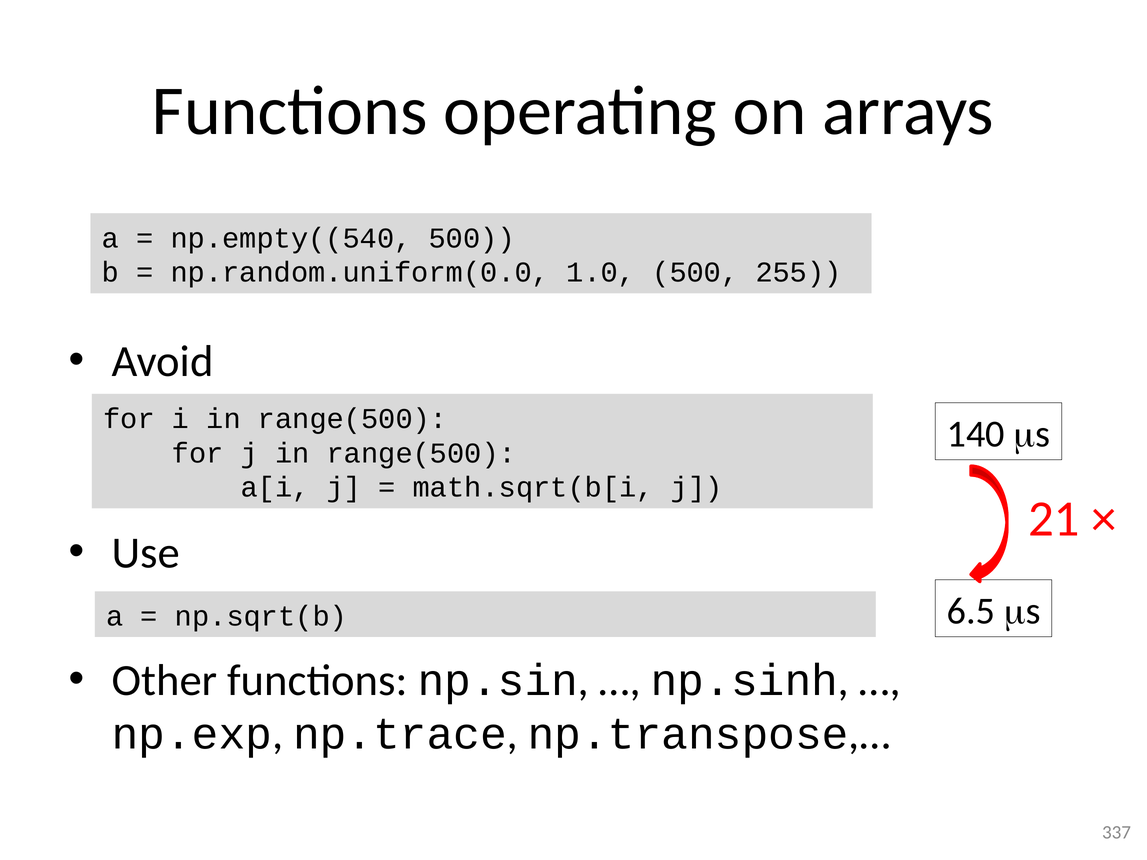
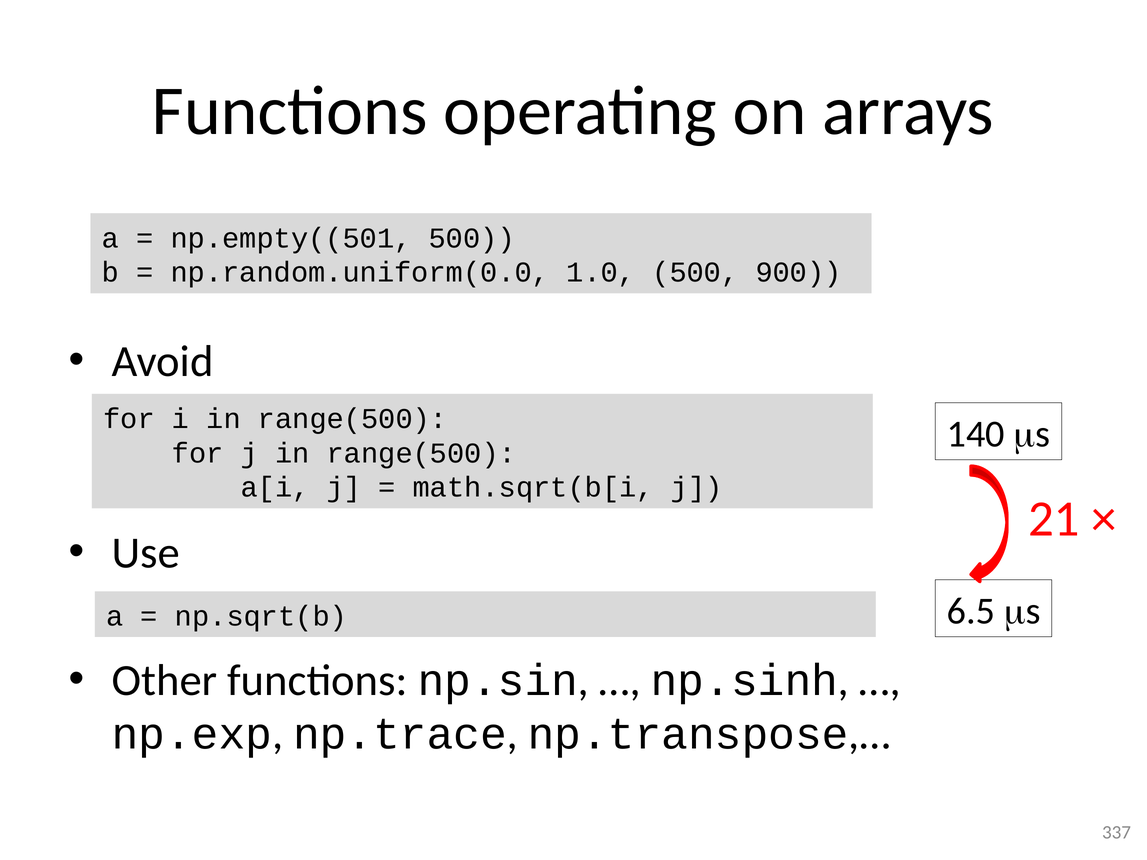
np.empty((540: np.empty((540 -> np.empty((501 (291, 238)
255: 255 -> 900 (799, 273)
